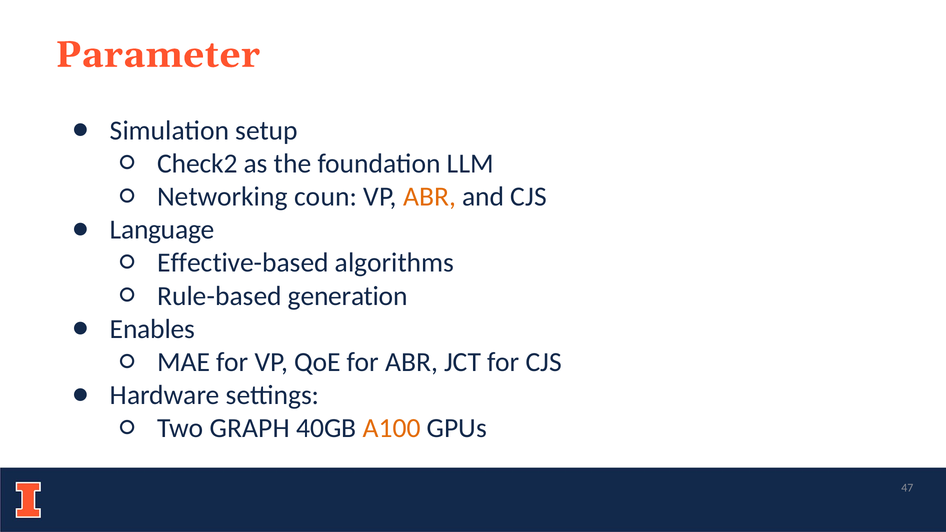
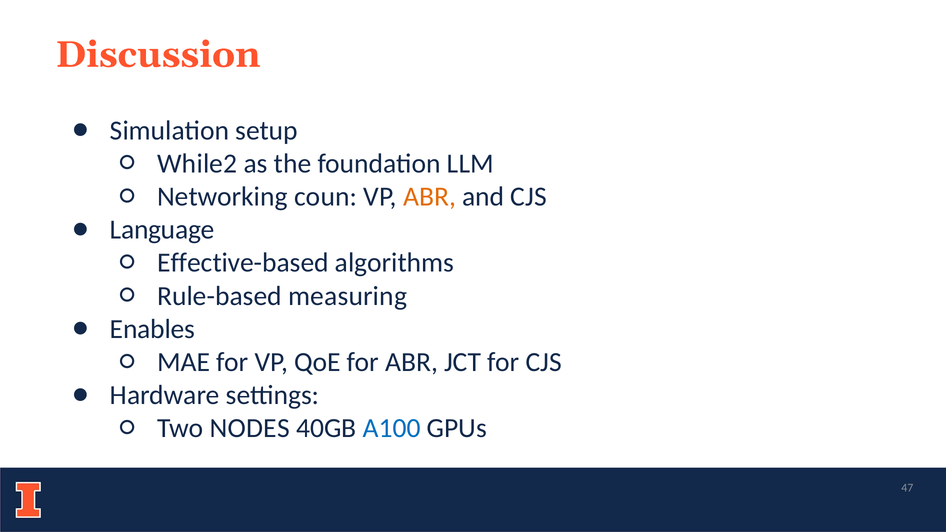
Parameter: Parameter -> Discussion (158, 55)
Check2: Check2 -> While2 (197, 164)
generation: generation -> measuring (348, 296)
GRAPH: GRAPH -> NODES (250, 428)
A100 colour: orange -> blue (392, 428)
